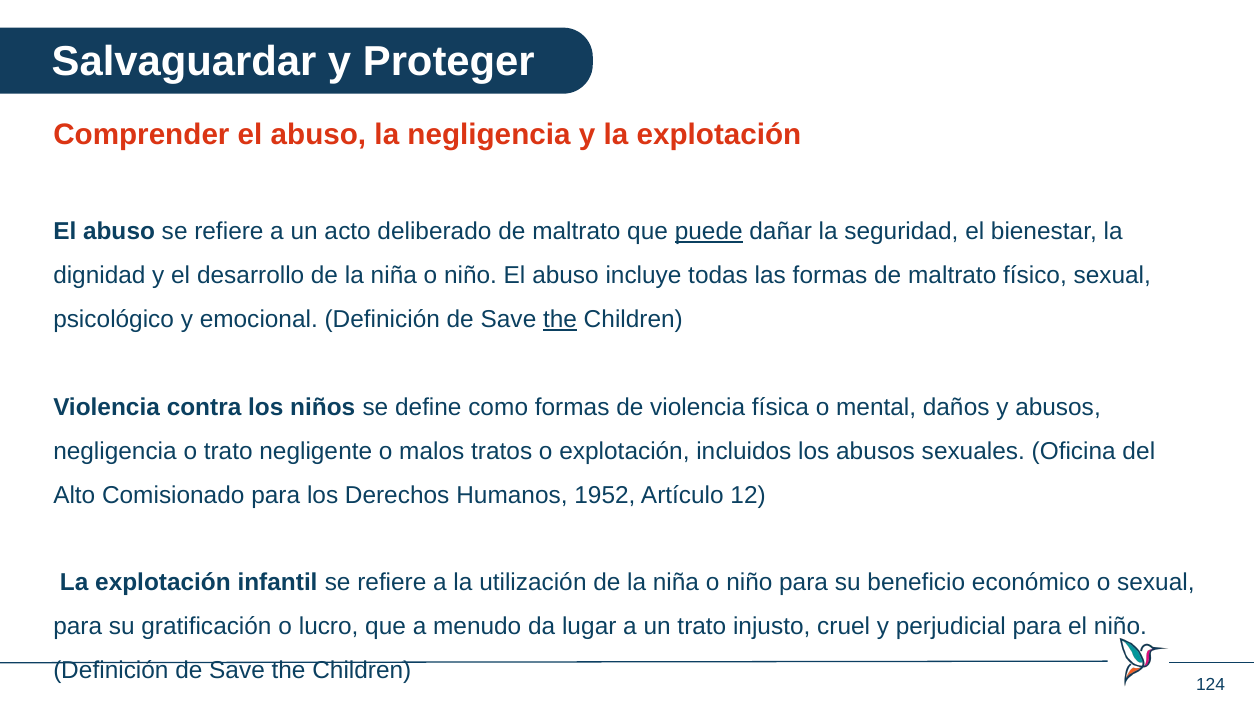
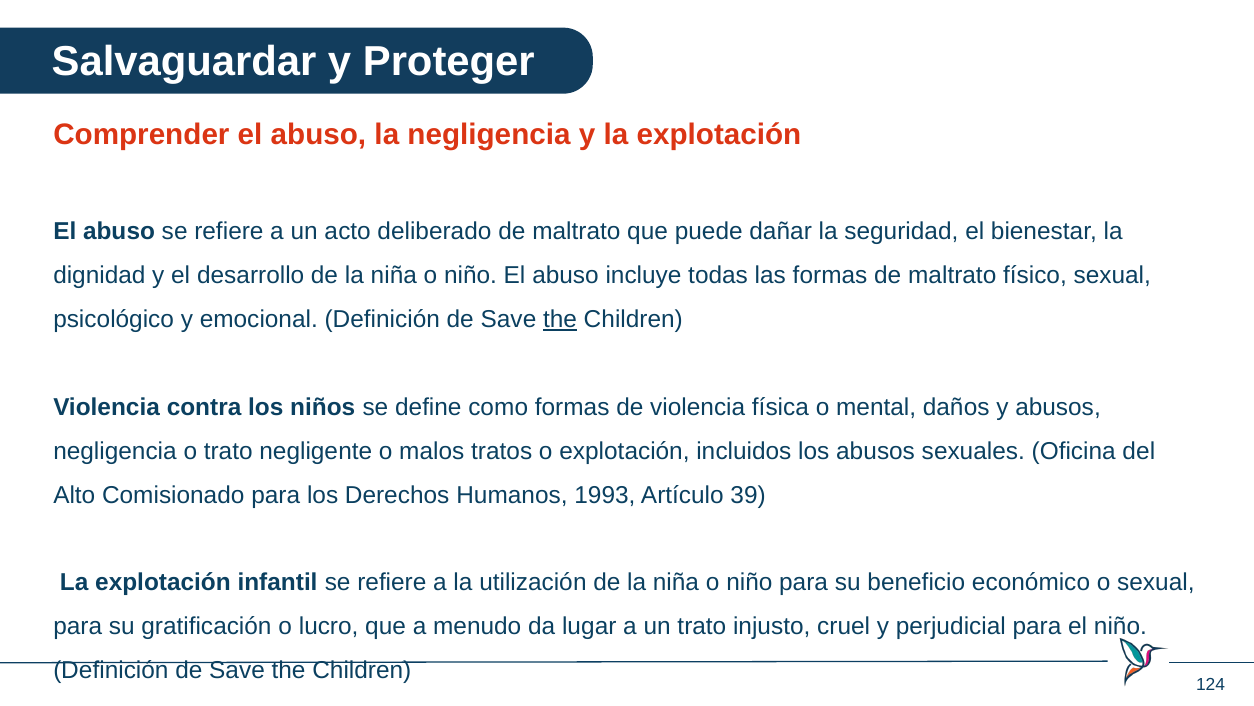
puede underline: present -> none (709, 231)
1952: 1952 -> 1993 (605, 495)
12: 12 -> 39 (748, 495)
